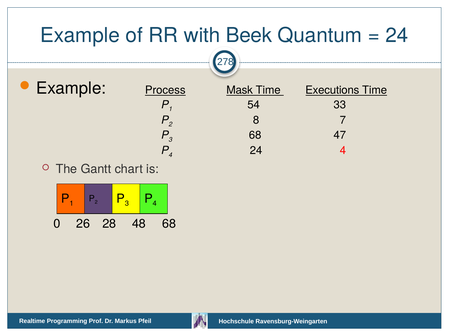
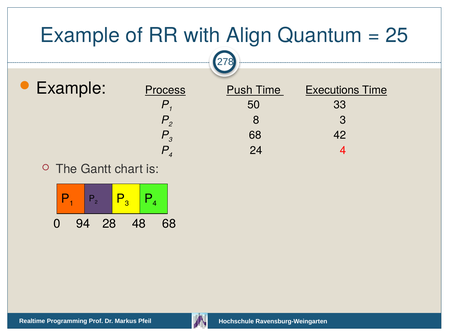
Beek: Beek -> Align (249, 35)
24: 24 -> 25 (397, 35)
Mask: Mask -> Push (239, 90)
54: 54 -> 50 (254, 105)
8 7: 7 -> 3 (343, 120)
47: 47 -> 42 (340, 136)
26: 26 -> 94 (83, 224)
